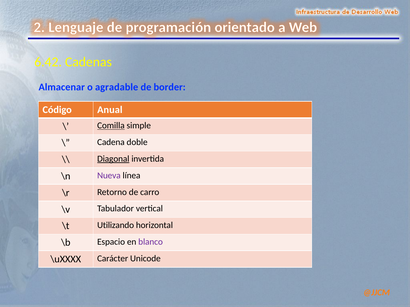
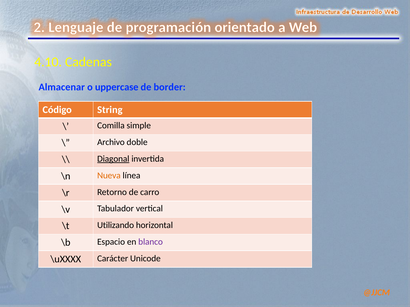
6.42: 6.42 -> 4.10 (48, 62)
agradable: agradable -> uppercase (117, 87)
Anual: Anual -> String (110, 110)
Comilla underline: present -> none (111, 126)
Cadena: Cadena -> Archivo (111, 142)
Nueva colour: purple -> orange (109, 176)
